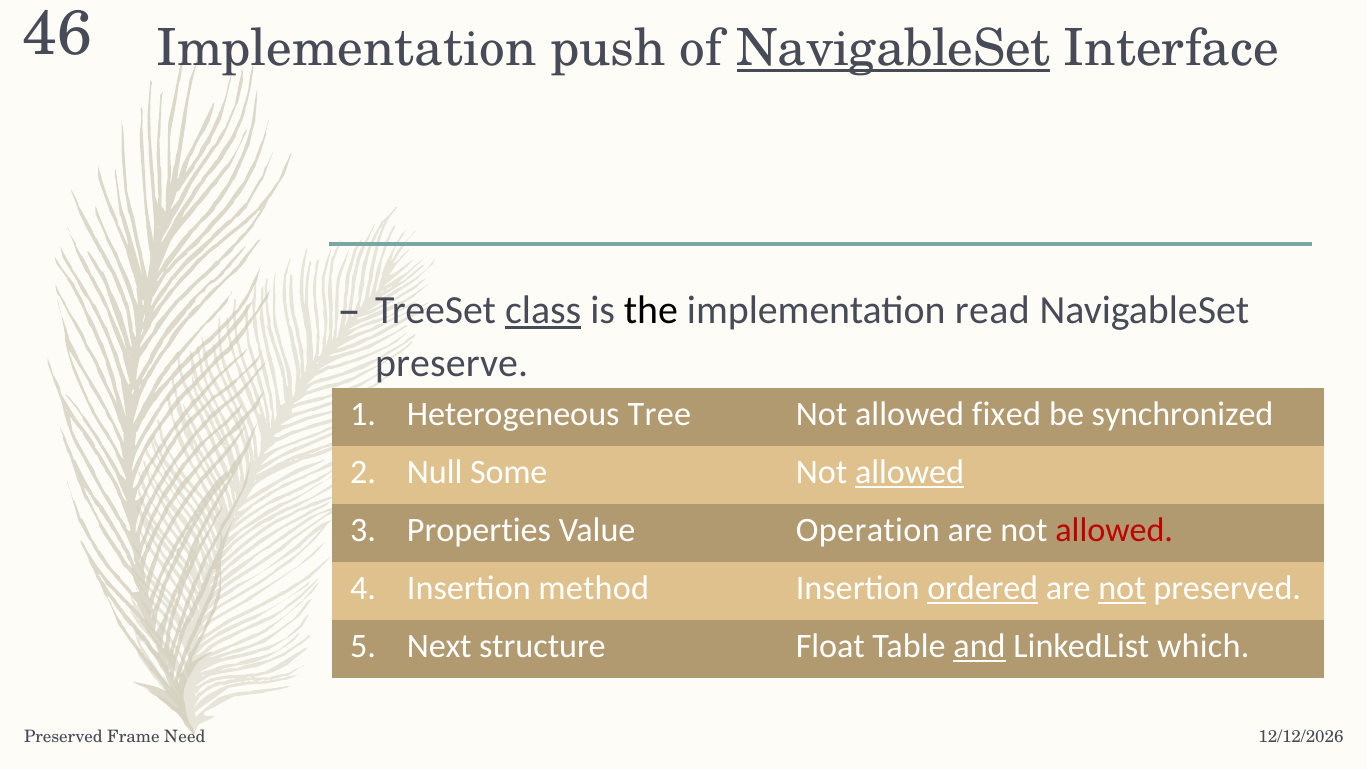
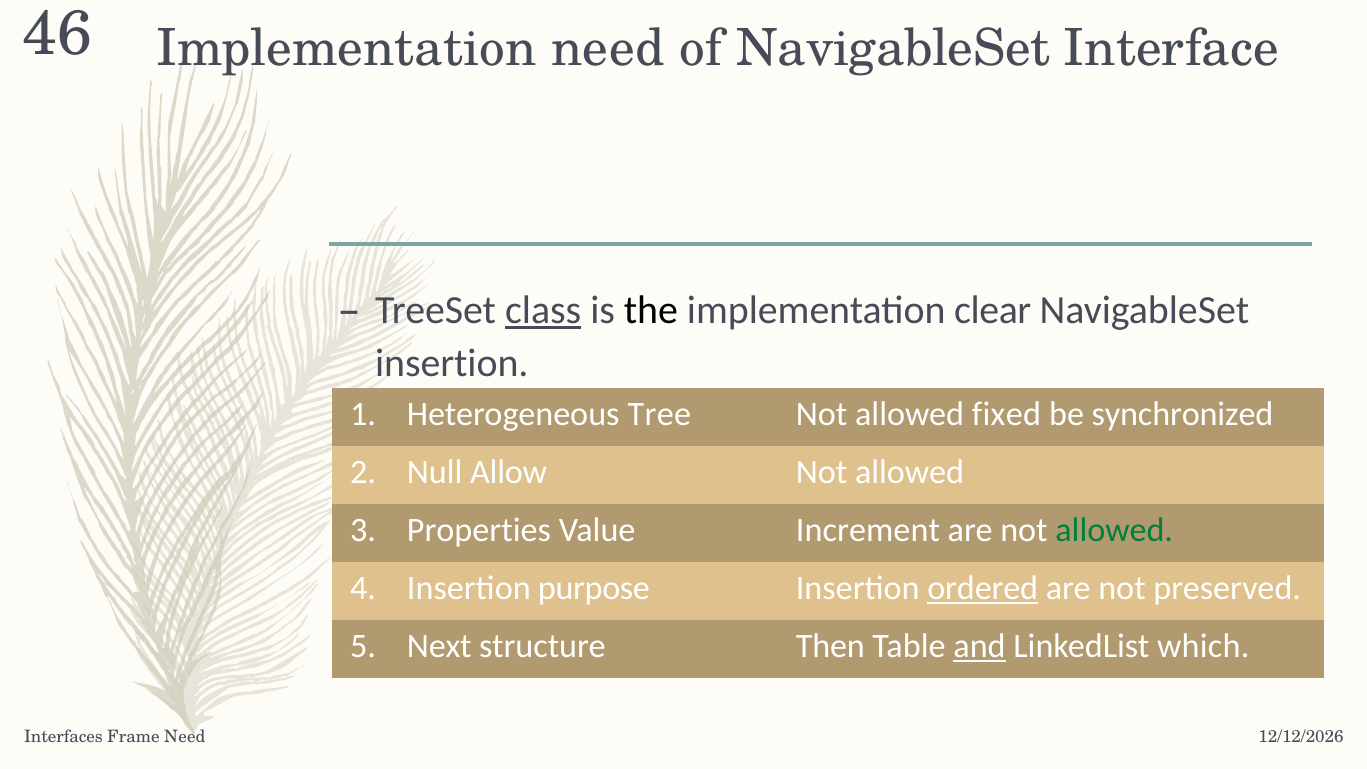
Implementation push: push -> need (608, 48)
NavigableSet underline: present -> none (893, 48)
read: read -> clear (993, 310)
preserve: preserve -> insertion (452, 364)
Some: Some -> Allow (509, 472)
allowed underline: present -> none (910, 472)
Operation: Operation -> Increment (868, 530)
allowed colour: red -> green (1114, 530)
method: method -> purpose (594, 588)
not underline: present -> none (1122, 588)
Float: Float -> Then (830, 646)
Preserved: Preserved -> Interfaces (63, 737)
